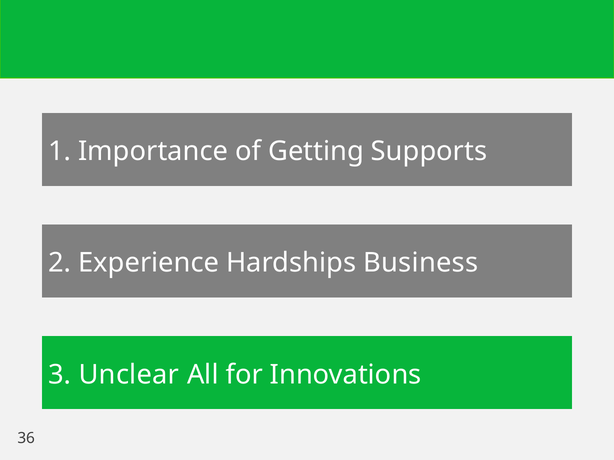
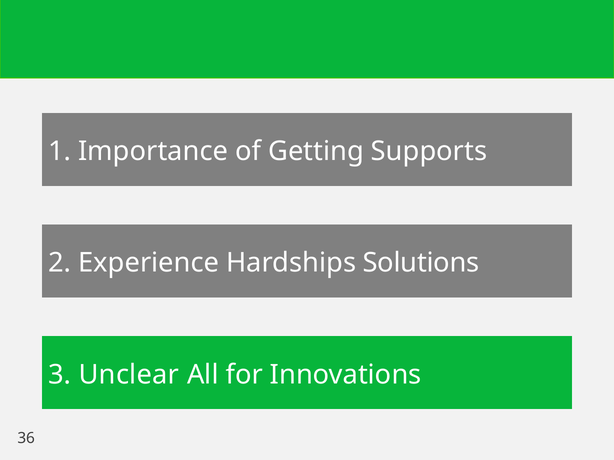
Business: Business -> Solutions (421, 263)
